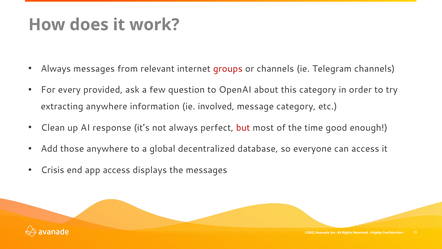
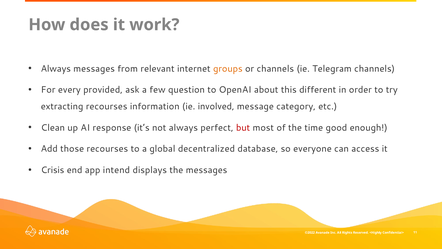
groups colour: red -> orange (228, 69)
this category: category -> different (318, 90)
extracting anywhere: anywhere -> recourses (107, 106)
those anywhere: anywhere -> recourses (107, 149)
app access: access -> intend (116, 170)
